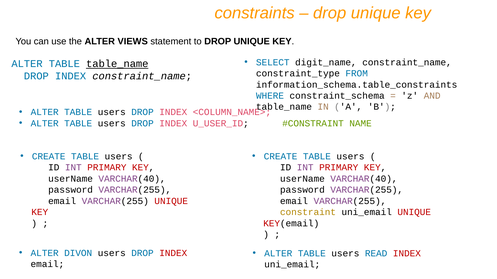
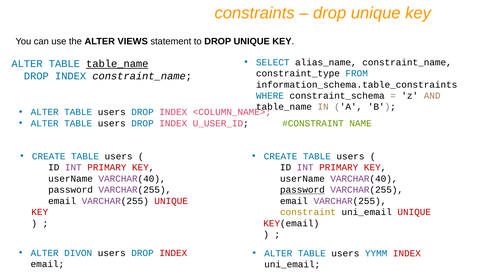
digit_name: digit_name -> alias_name (326, 62)
password underline: none -> present (302, 190)
READ: READ -> YYMM (376, 254)
